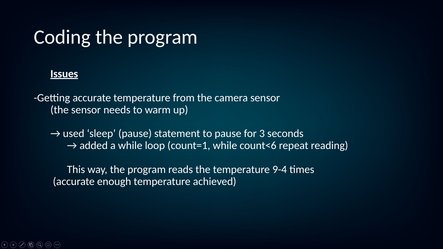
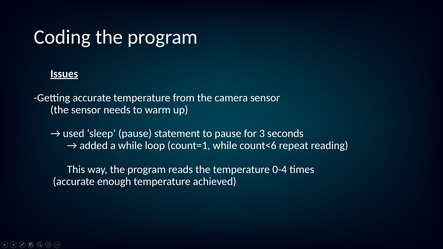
9-4: 9-4 -> 0-4 (280, 170)
